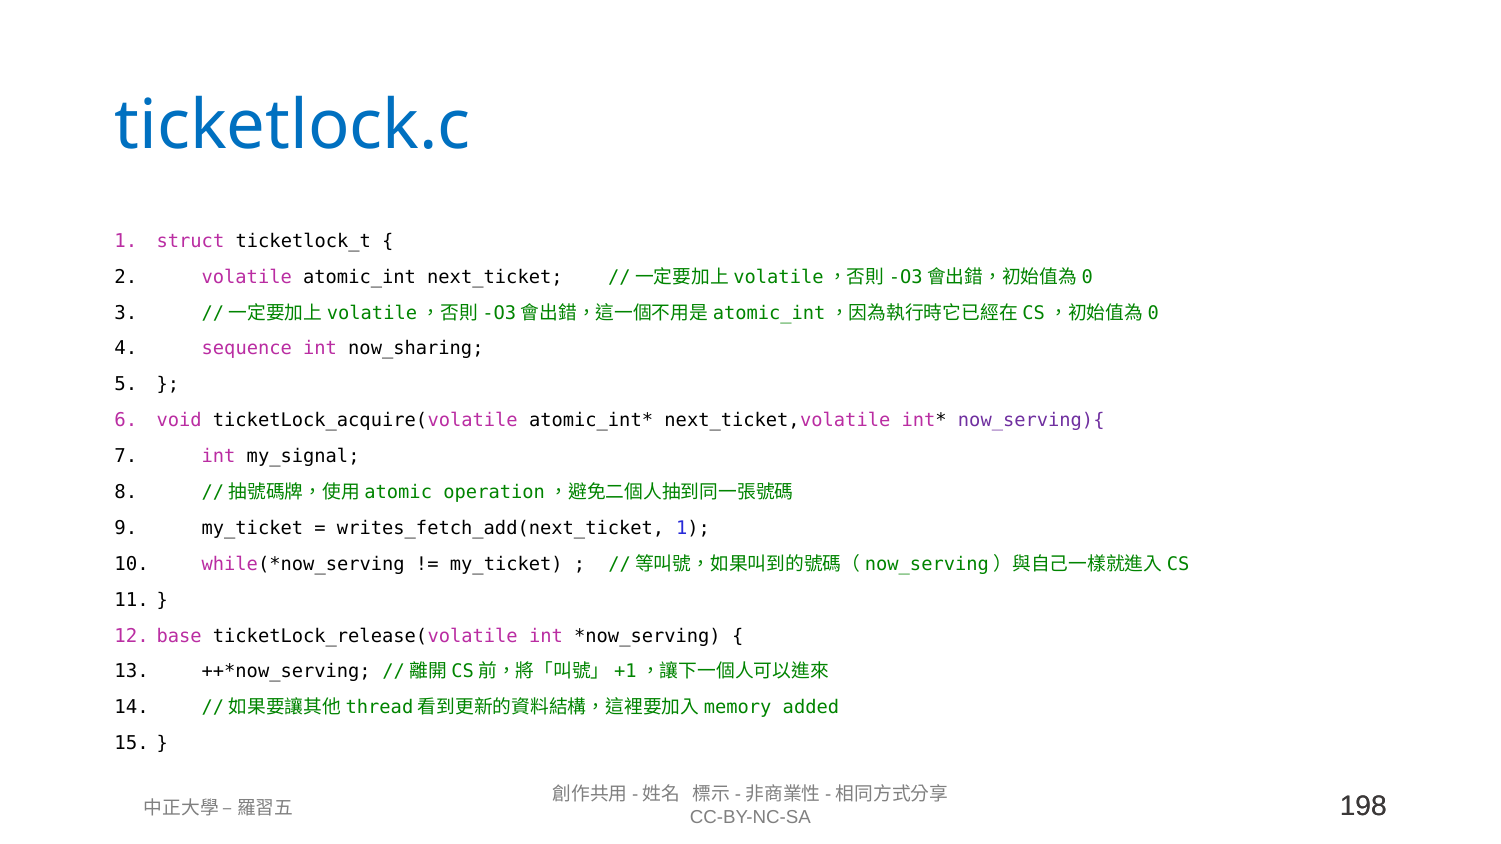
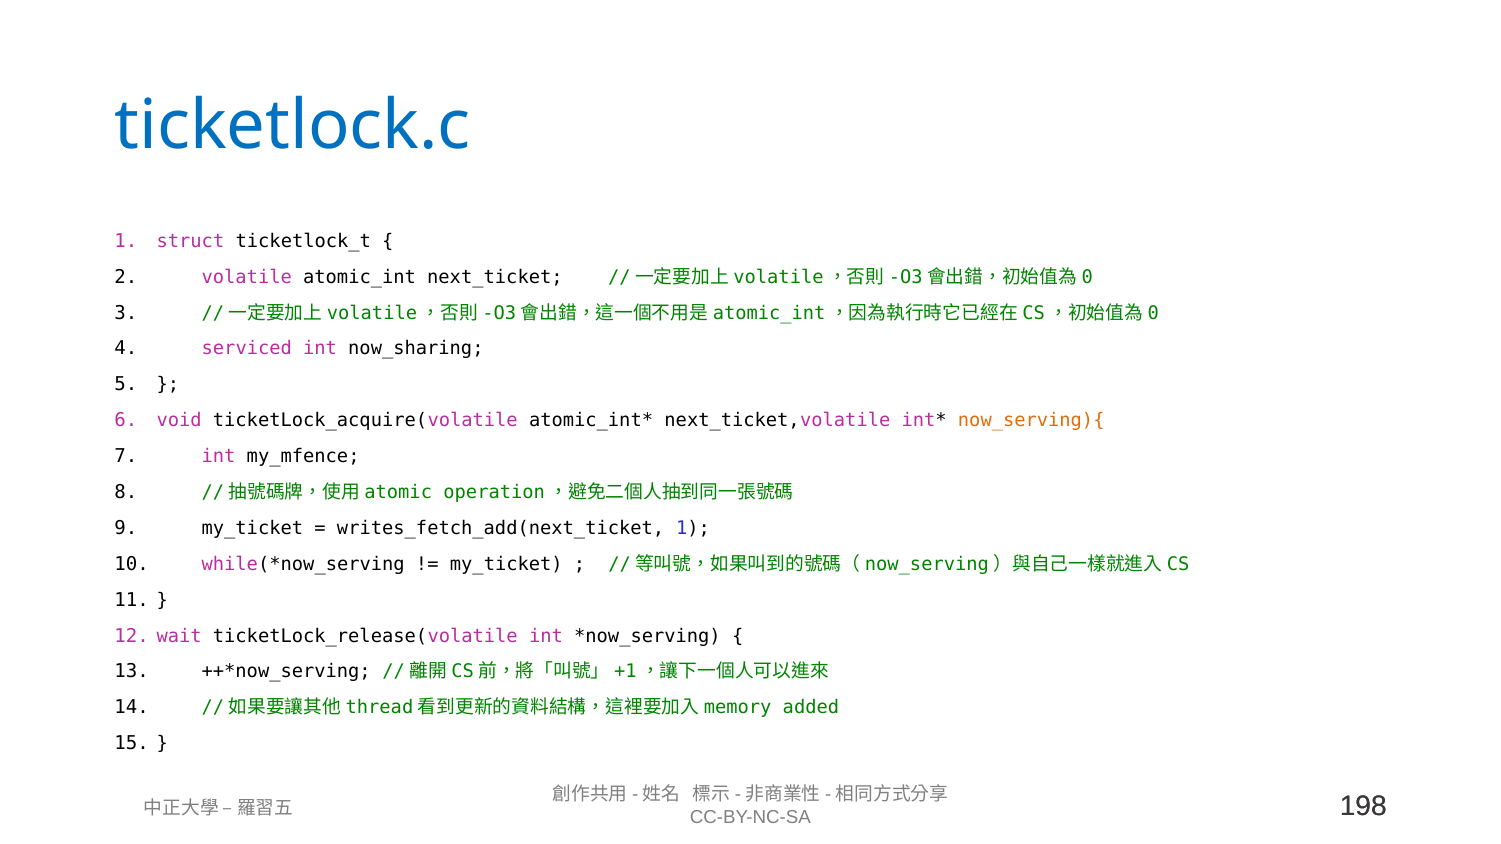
sequence: sequence -> serviced (247, 349)
now_serving){ colour: purple -> orange (1031, 421)
my_signal: my_signal -> my_mfence (303, 457)
base: base -> wait (179, 636)
